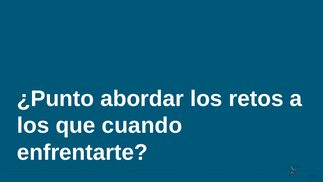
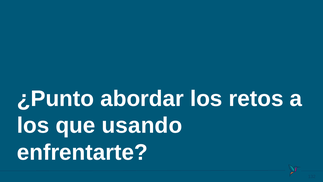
cuando: cuando -> usando (142, 125)
